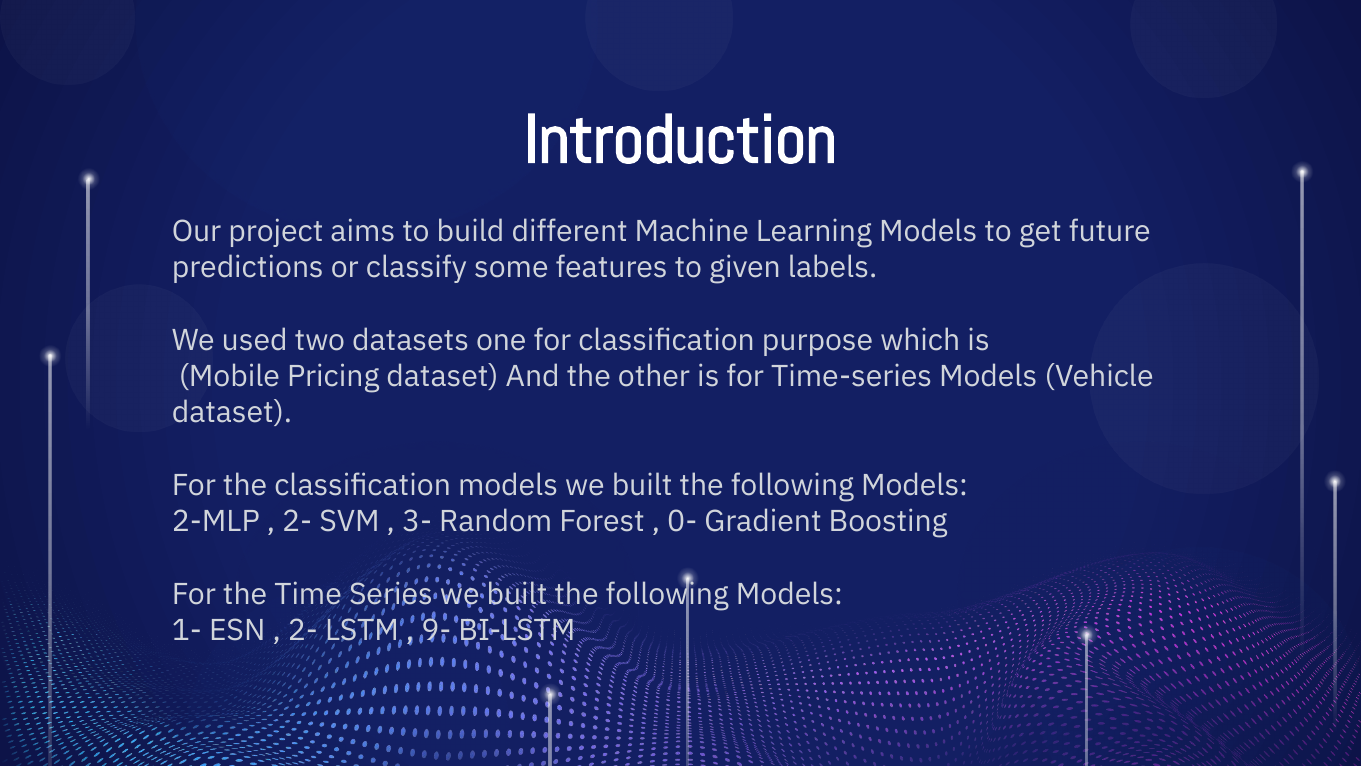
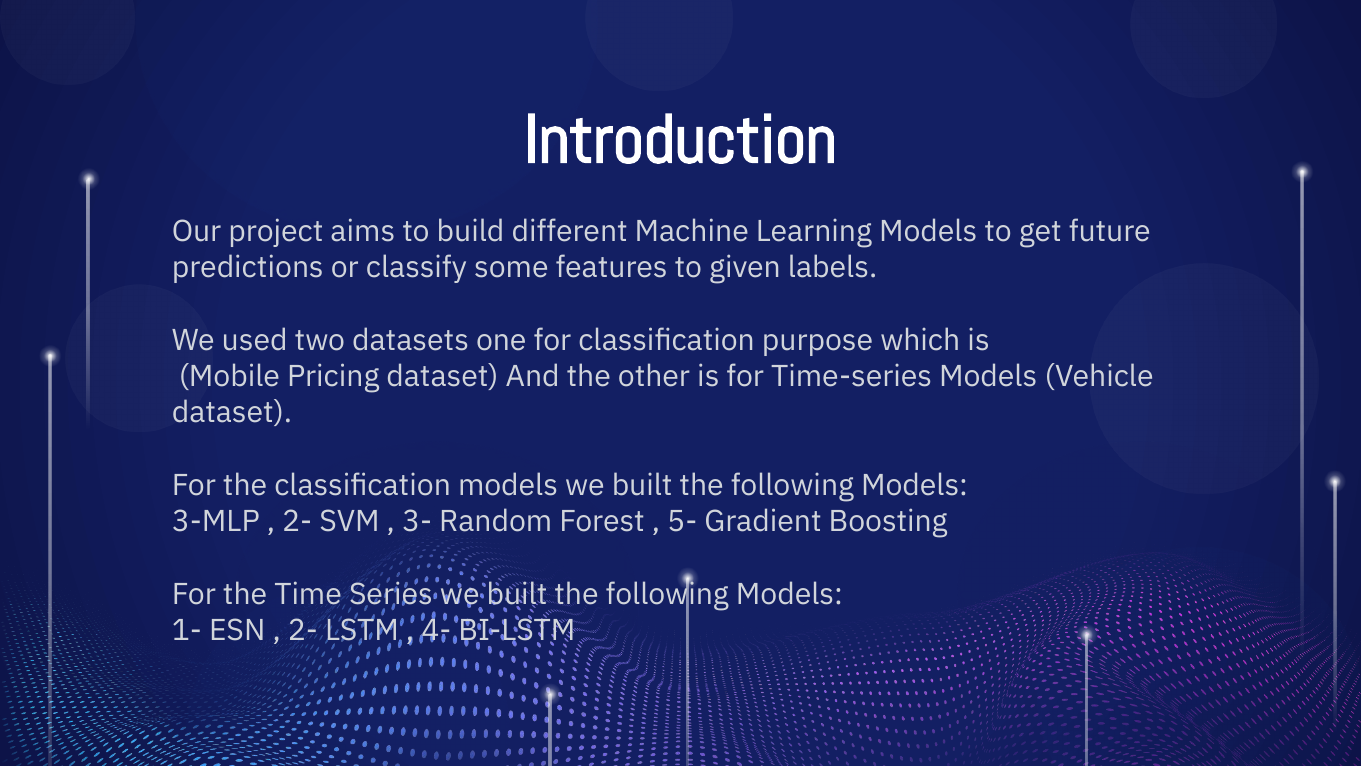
2-MLP: 2-MLP -> 3-MLP (216, 521)
0-: 0- -> 5- (682, 521)
9-: 9- -> 4- (436, 630)
